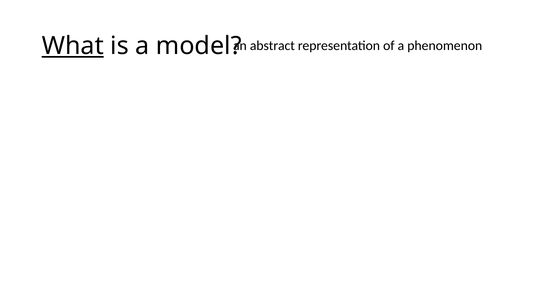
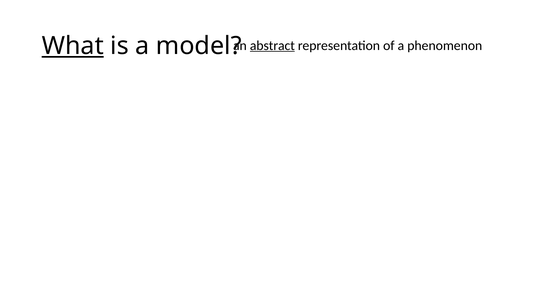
abstract underline: none -> present (272, 46)
